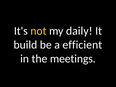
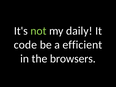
not colour: yellow -> light green (38, 31)
build: build -> code (25, 45)
meetings: meetings -> browsers (73, 59)
